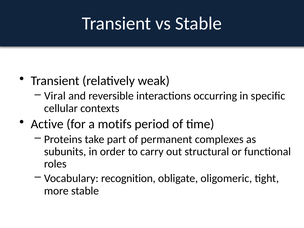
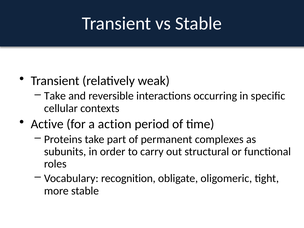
Viral: Viral -> Take (55, 96)
motifs: motifs -> action (115, 124)
